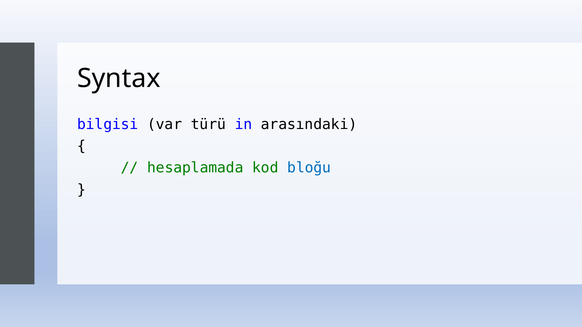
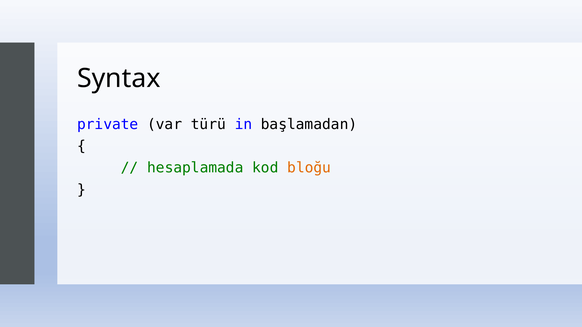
bilgisi: bilgisi -> private (108, 124)
arasındaki: arasındaki -> başlamadan (309, 124)
bloğu colour: blue -> orange (309, 168)
